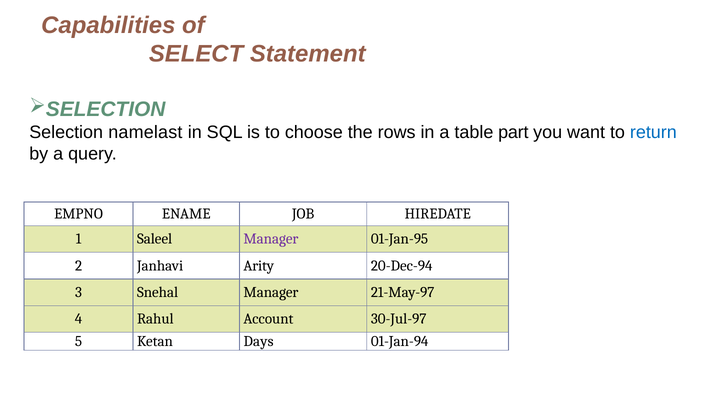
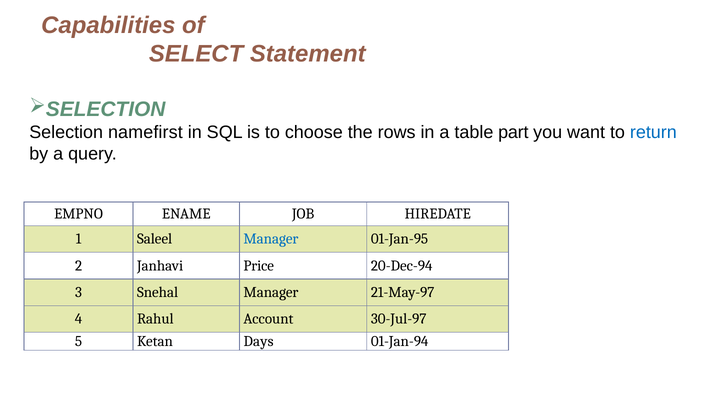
namelast: namelast -> namefirst (145, 132)
Manager colour: purple -> blue (271, 239)
Arity: Arity -> Price (259, 266)
